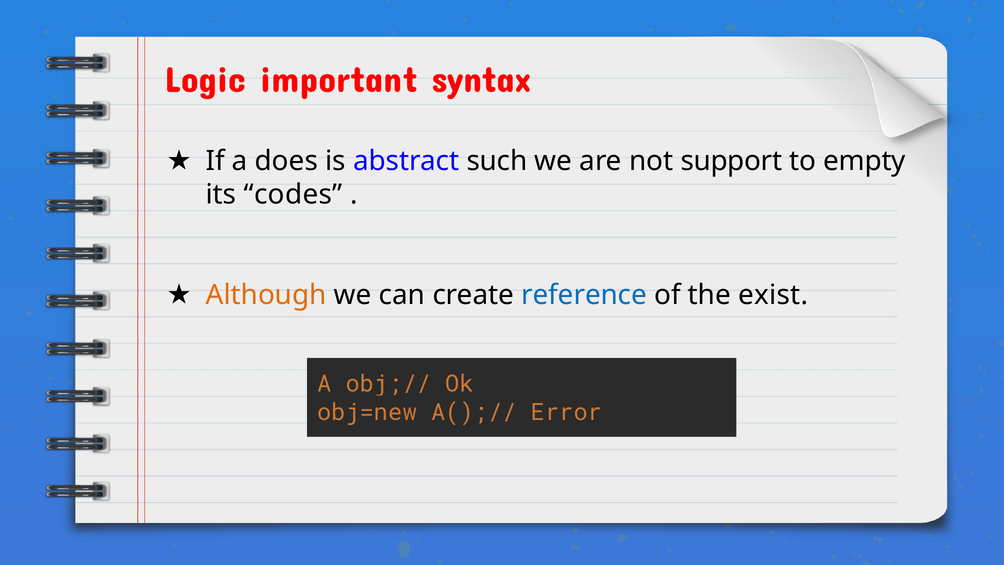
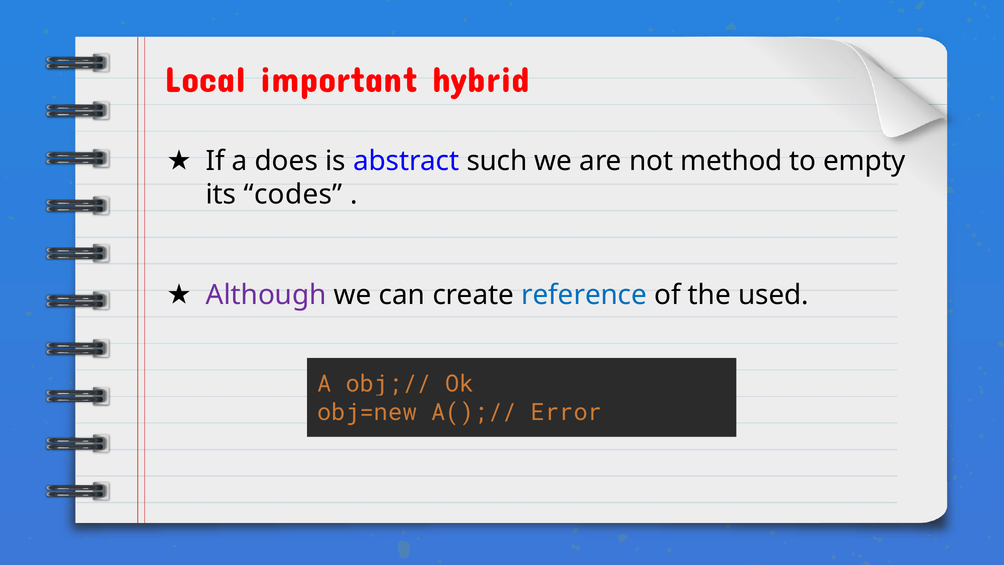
Logic: Logic -> Local (205, 80)
syntax: syntax -> hybrid (481, 80)
support: support -> method (731, 161)
Although colour: orange -> purple (266, 295)
exist: exist -> used (774, 295)
